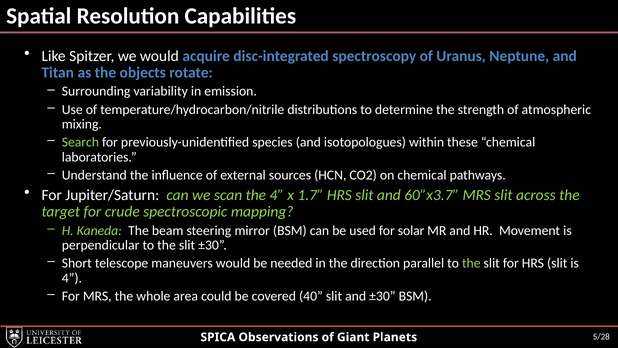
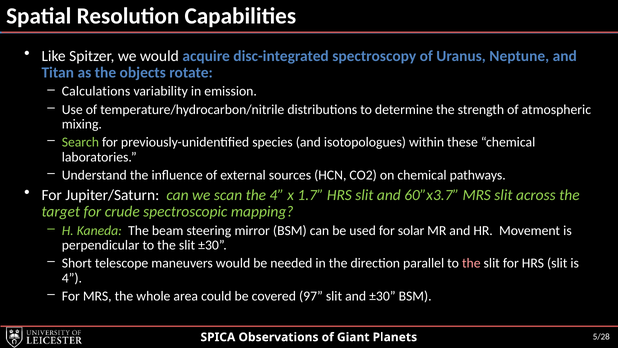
Surrounding: Surrounding -> Calculations (96, 91)
the colour: light green -> pink (471, 263)
40: 40 -> 97 (311, 296)
